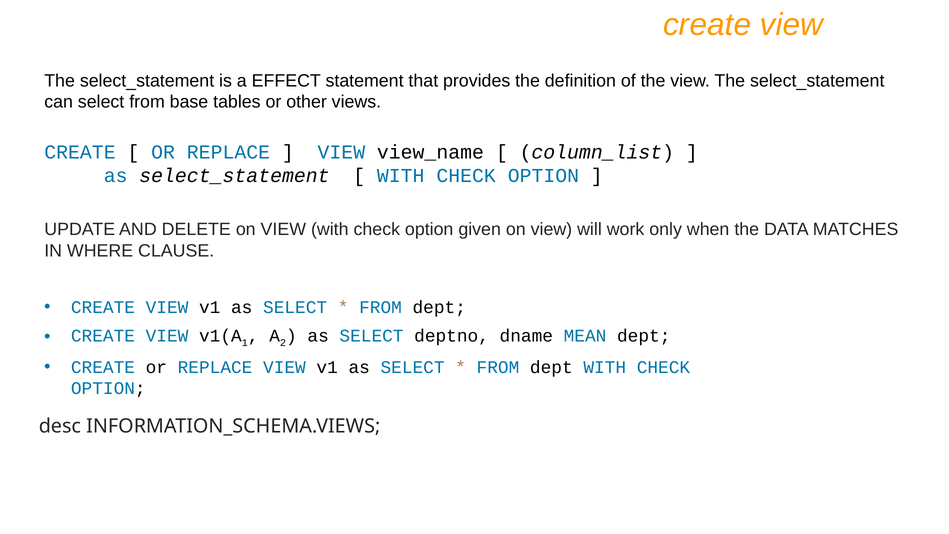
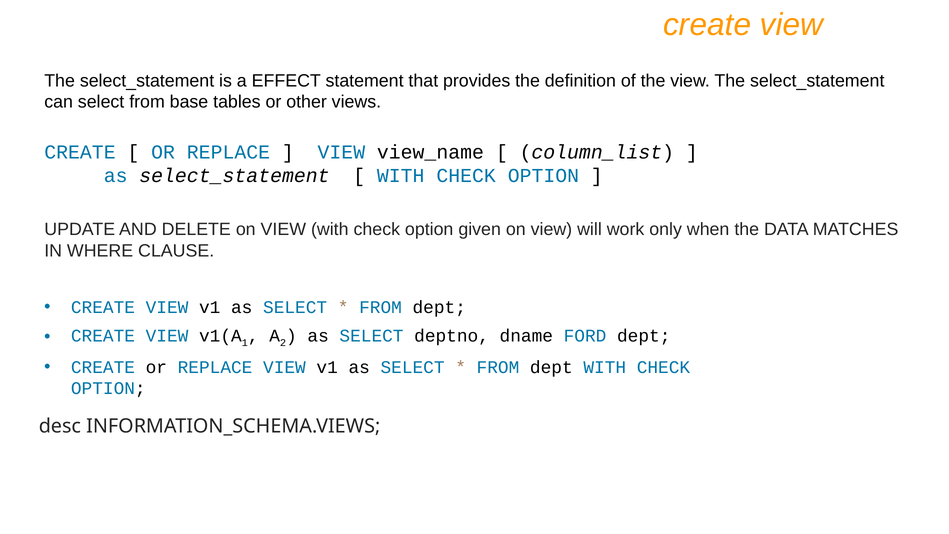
MEAN: MEAN -> FORD (585, 336)
